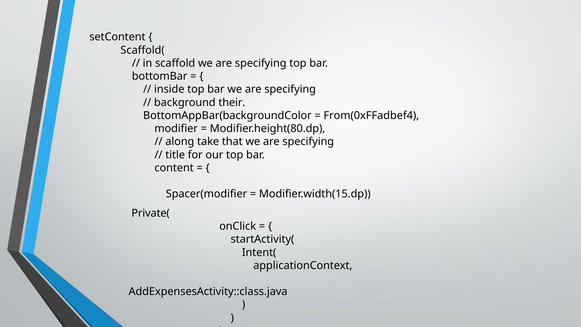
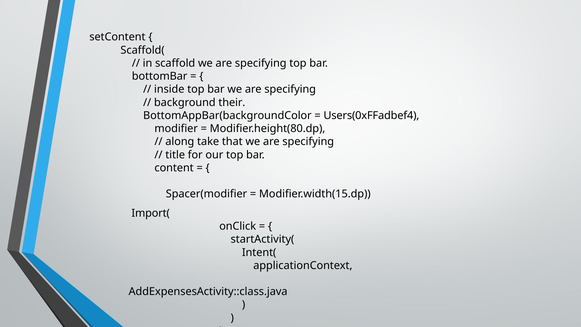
From(0xFFadbef4: From(0xFFadbef4 -> Users(0xFFadbef4 (371, 115)
Private(: Private( -> Import( (151, 213)
